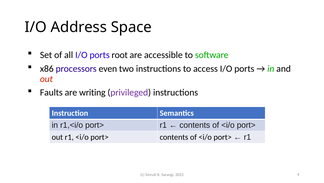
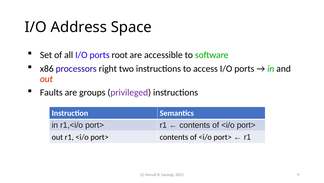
even: even -> right (108, 68)
writing: writing -> groups (92, 92)
